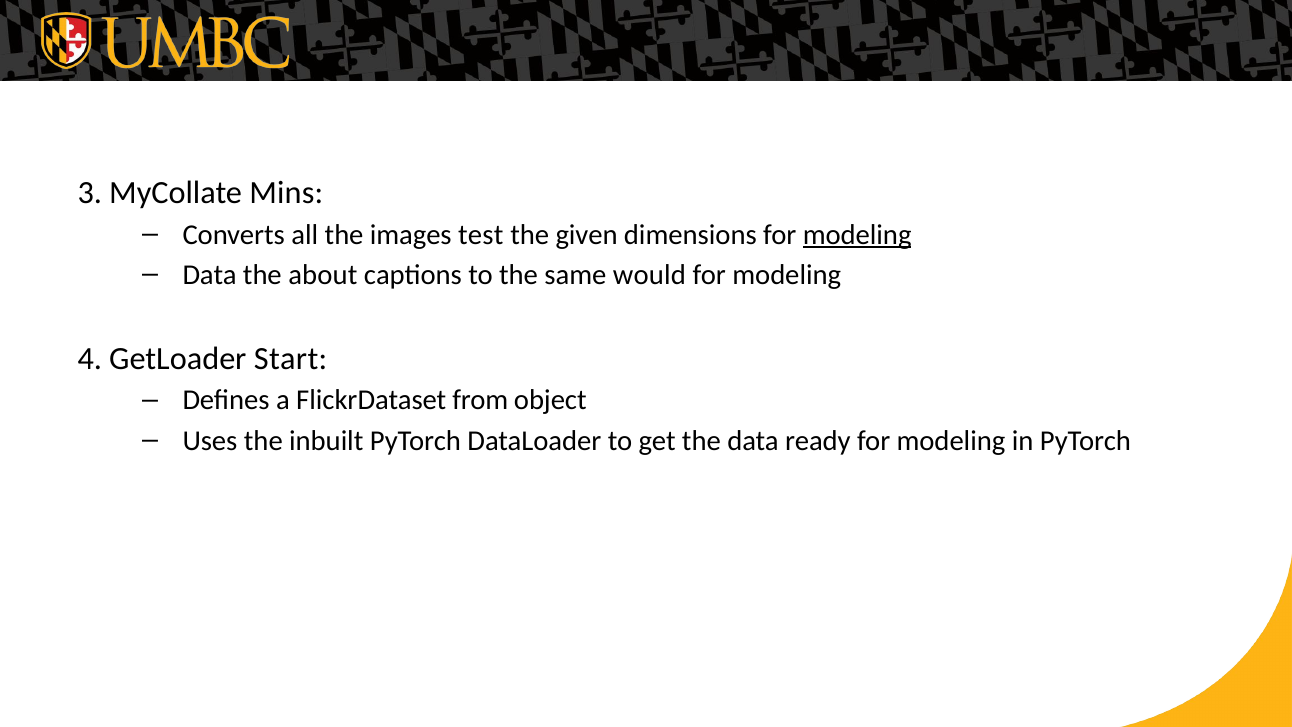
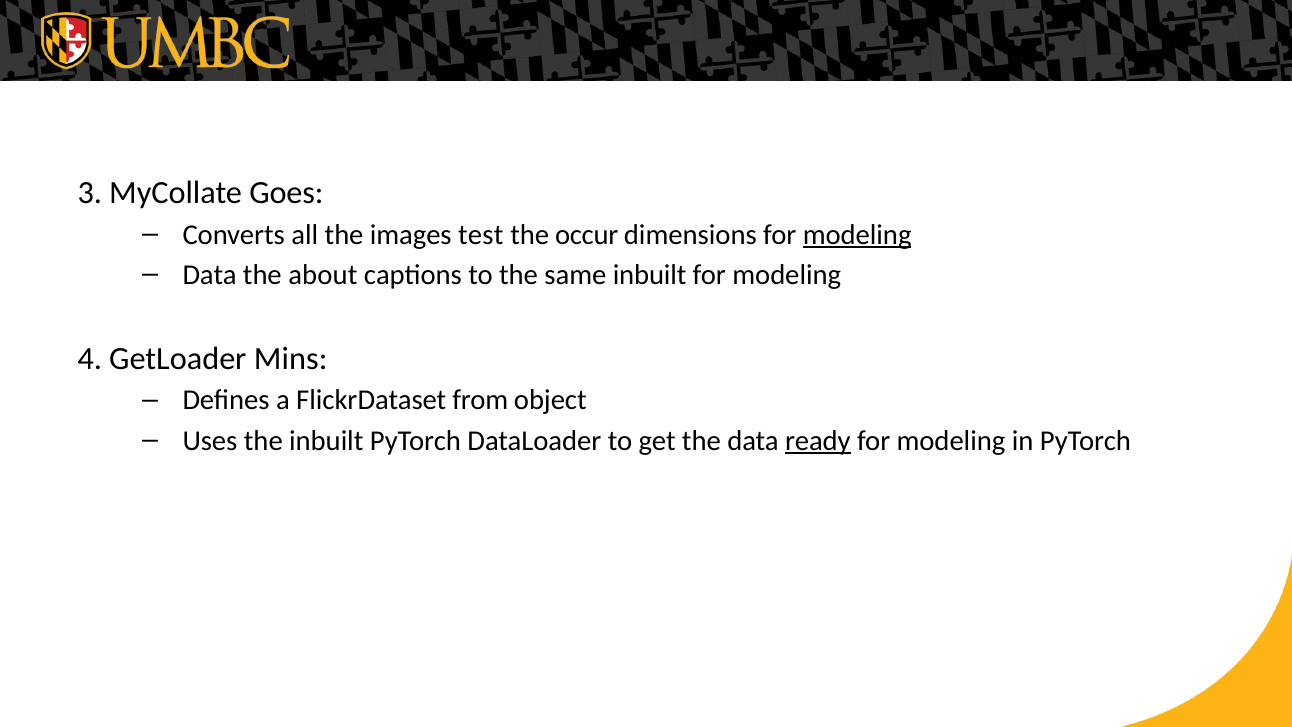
Mins: Mins -> Goes (286, 193)
given: given -> occur (587, 235)
same would: would -> inbuilt (650, 275)
Start: Start -> Mins (291, 358)
ready underline: none -> present (818, 440)
